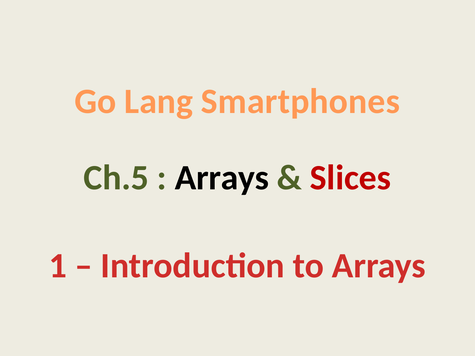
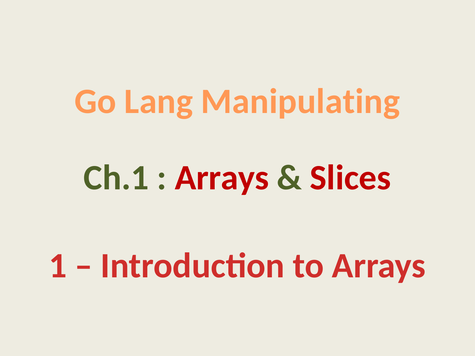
Smartphones: Smartphones -> Manipulating (301, 102)
Ch.5: Ch.5 -> Ch.1 (116, 178)
Arrays colour: black -> red (222, 178)
